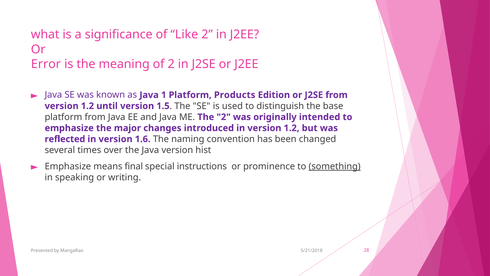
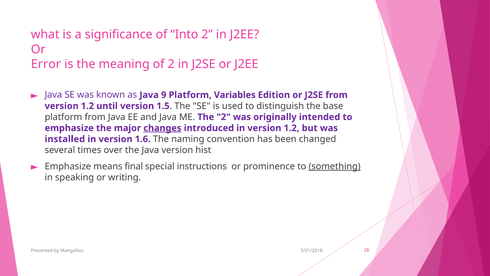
Like: Like -> Into (184, 35)
1: 1 -> 9 (164, 95)
Products: Products -> Variables (235, 95)
changes underline: none -> present (162, 128)
reflected: reflected -> installed (65, 139)
